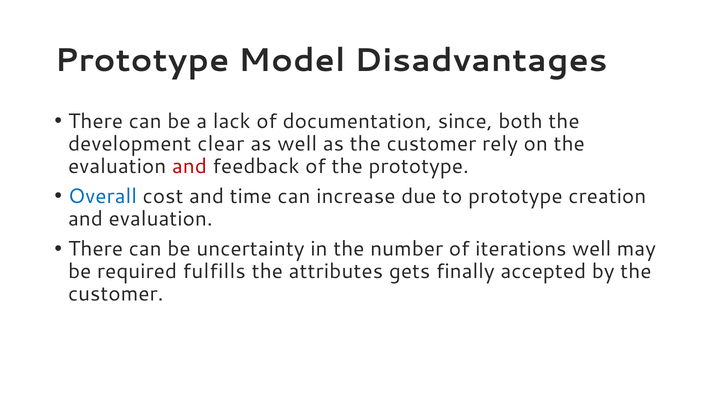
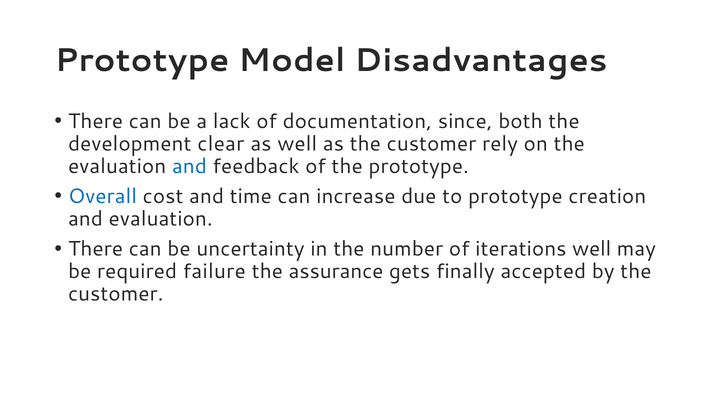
and colour: red -> blue (189, 166)
fulfills: fulfills -> failure (214, 271)
attributes: attributes -> assurance (336, 271)
